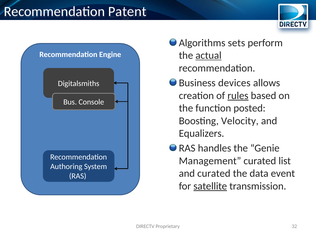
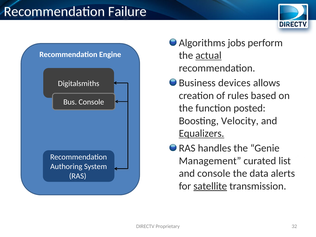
Patent: Patent -> Failure (127, 12)
sets: sets -> jobs (237, 43)
rules underline: present -> none (238, 96)
Equalizers underline: none -> present (202, 133)
and curated: curated -> console (214, 173)
event: event -> alerts (283, 173)
